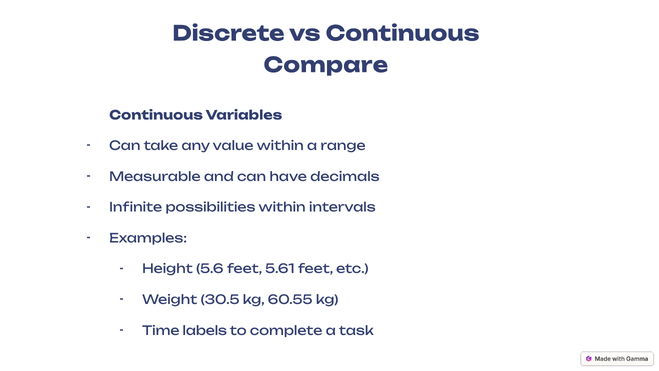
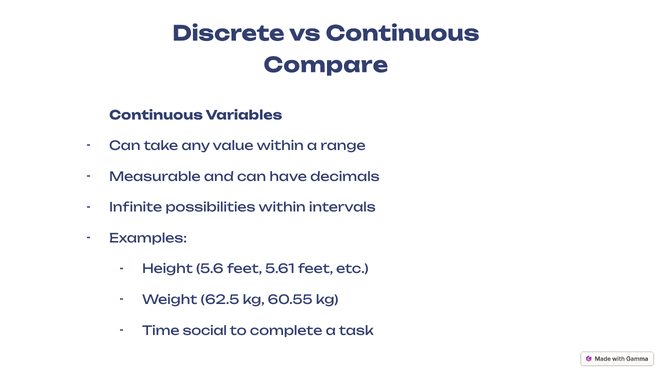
30.5: 30.5 -> 62.5 (220, 300)
labels: labels -> social (205, 331)
